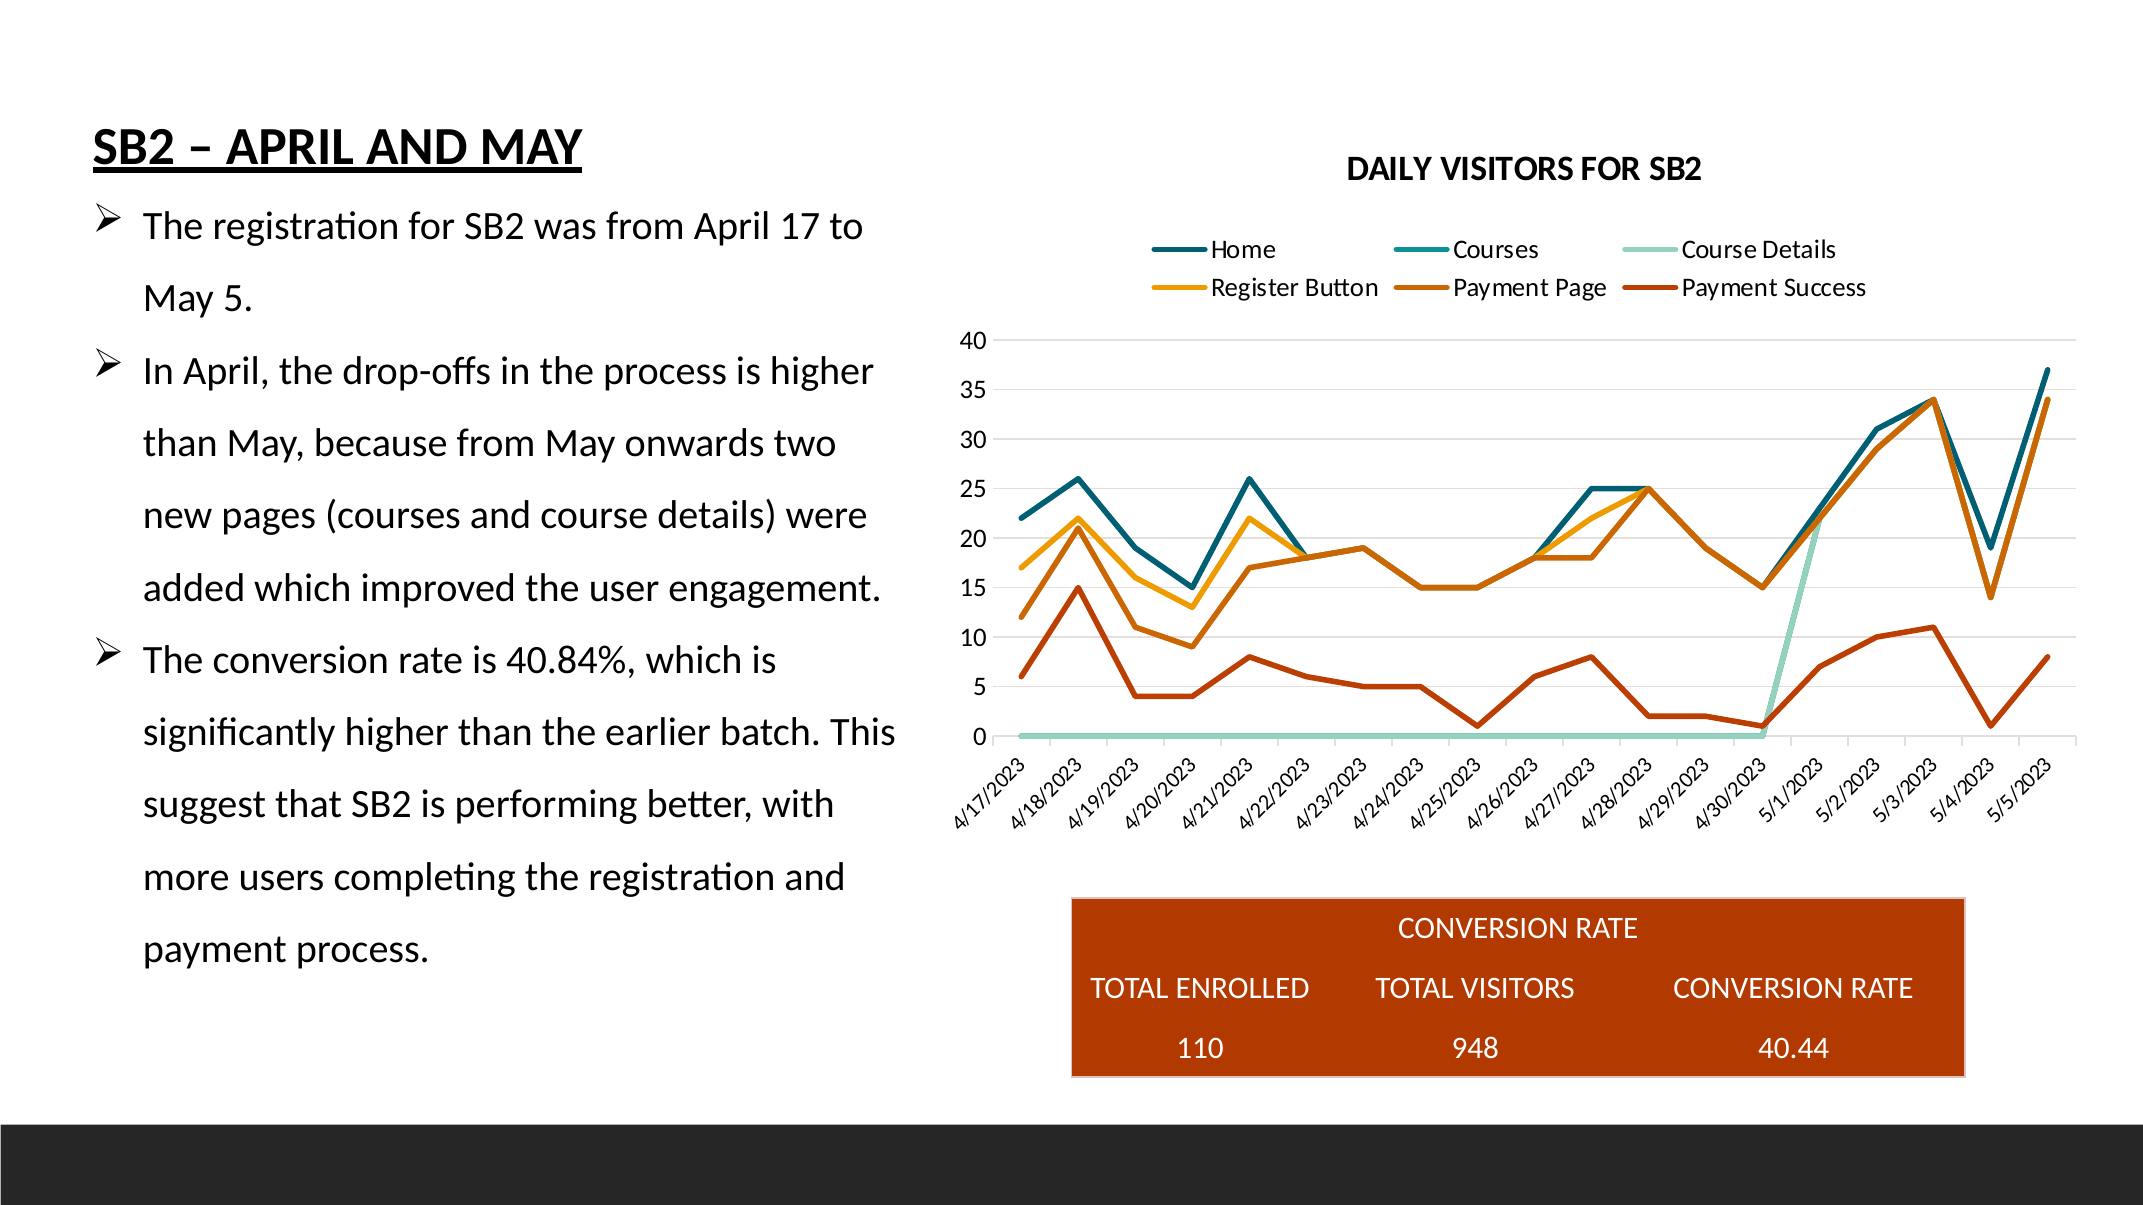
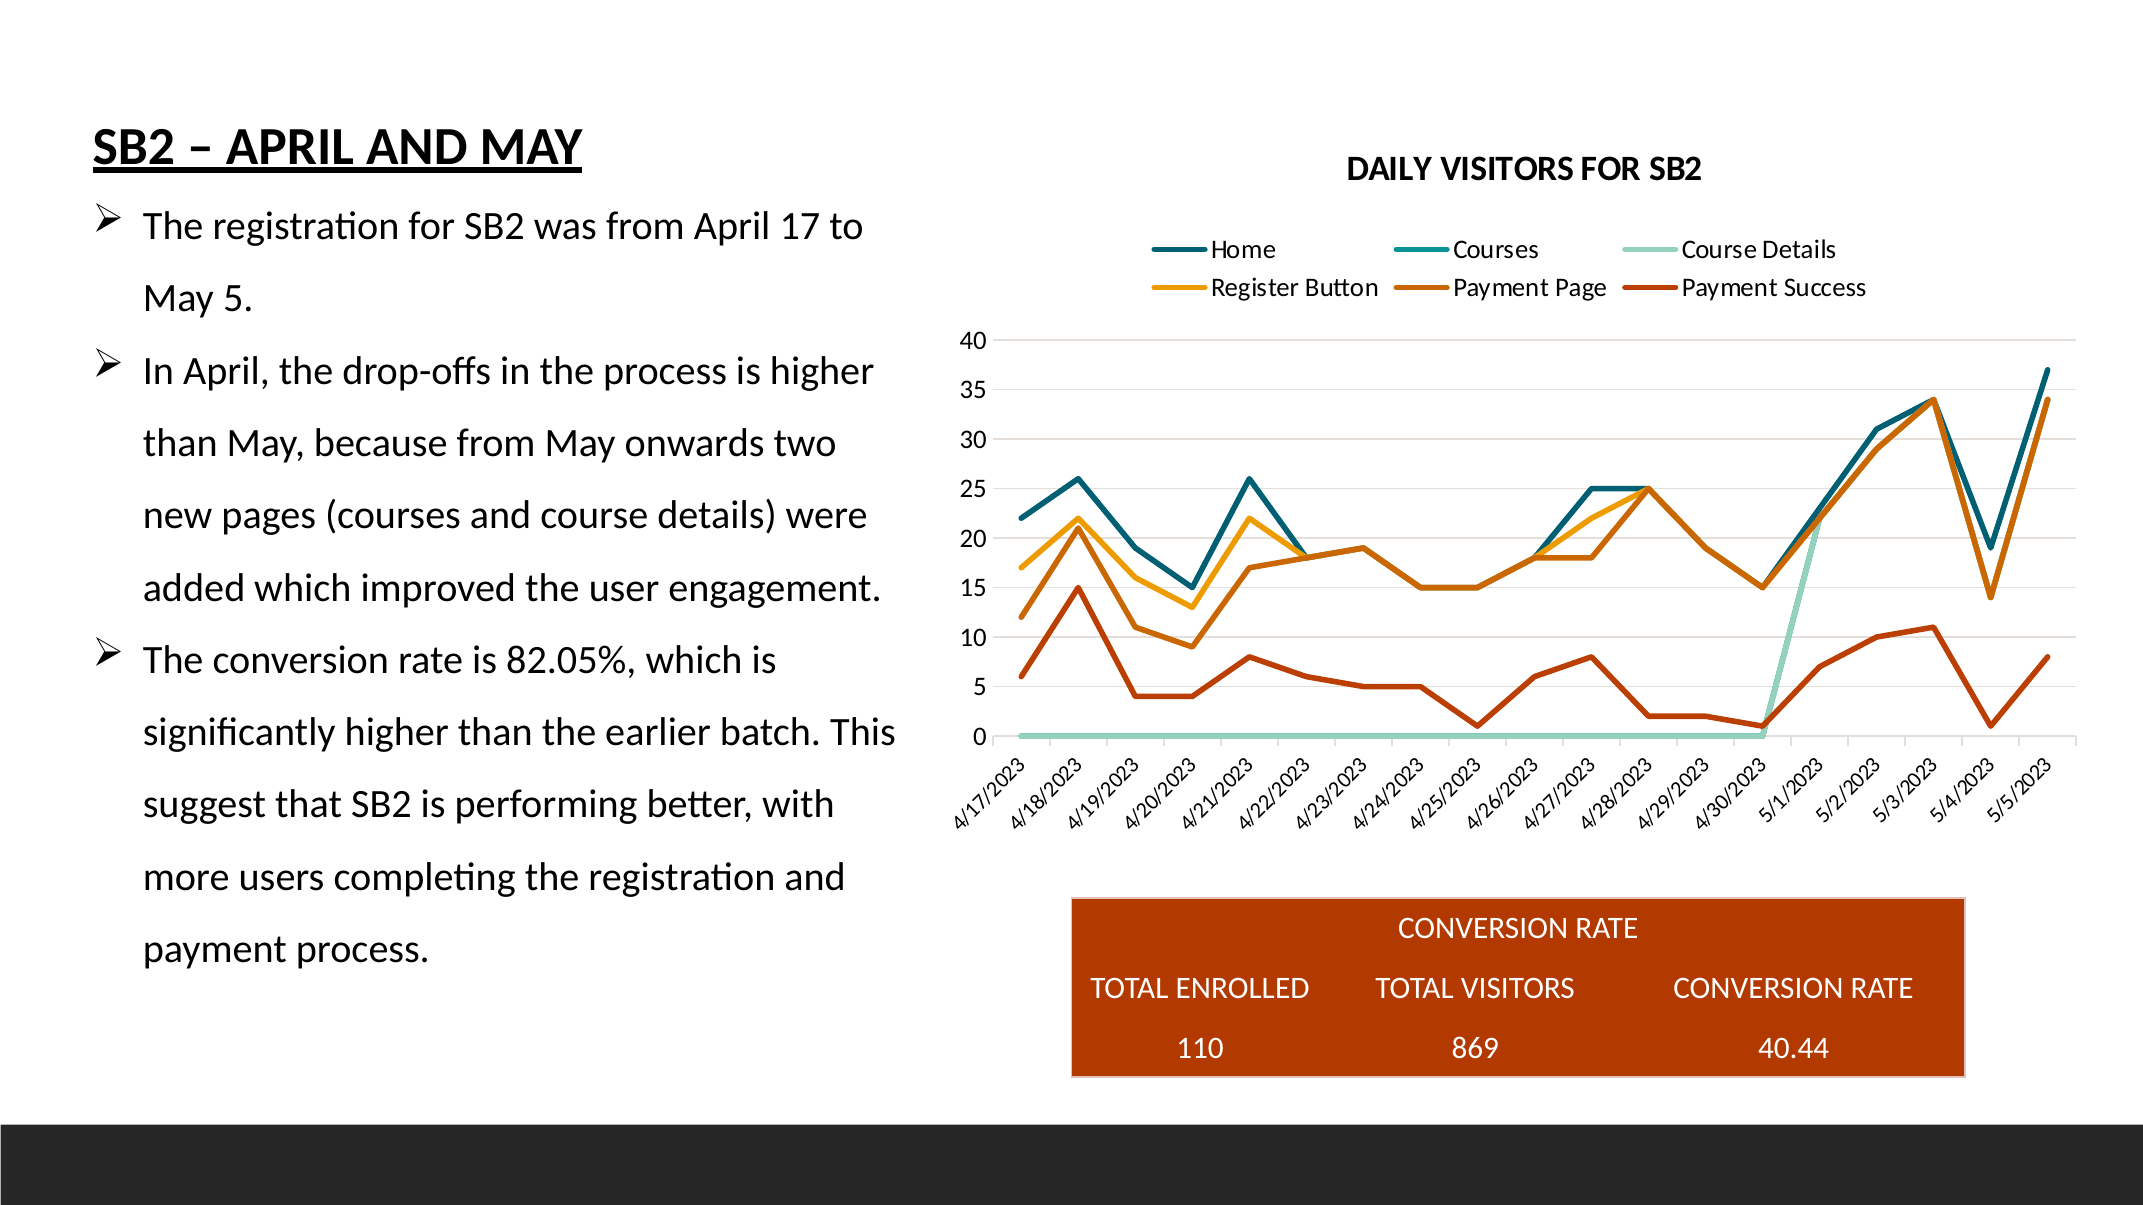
40.84%: 40.84% -> 82.05% (571, 660)
948: 948 -> 869 (1475, 1049)
